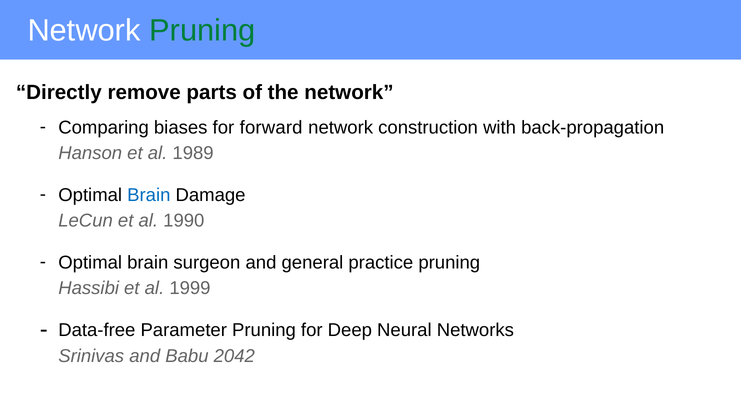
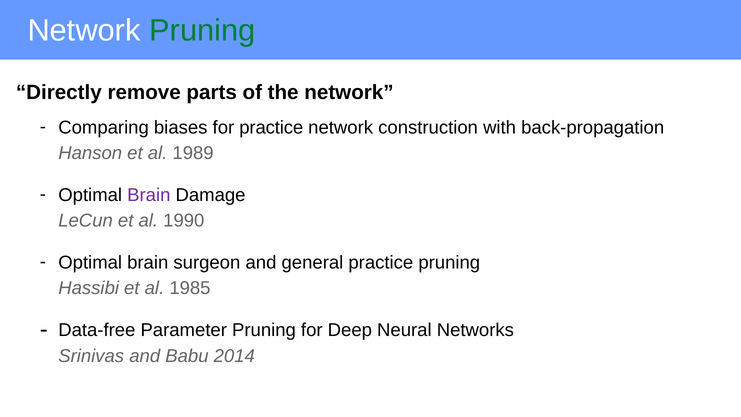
for forward: forward -> practice (271, 128)
Brain colour: blue -> purple (149, 195)
1999: 1999 -> 1985 (190, 288)
2042: 2042 -> 2014 (234, 356)
